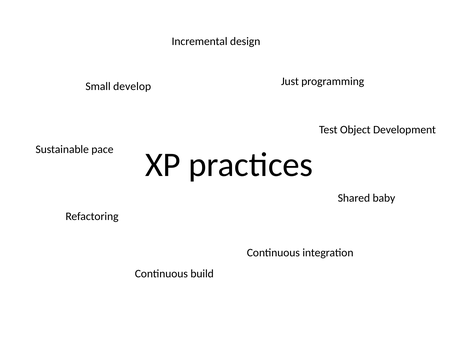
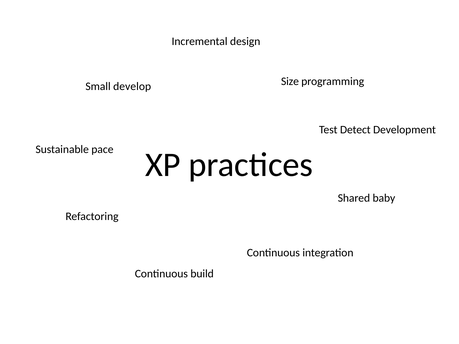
Just: Just -> Size (290, 81)
Object: Object -> Detect (355, 130)
